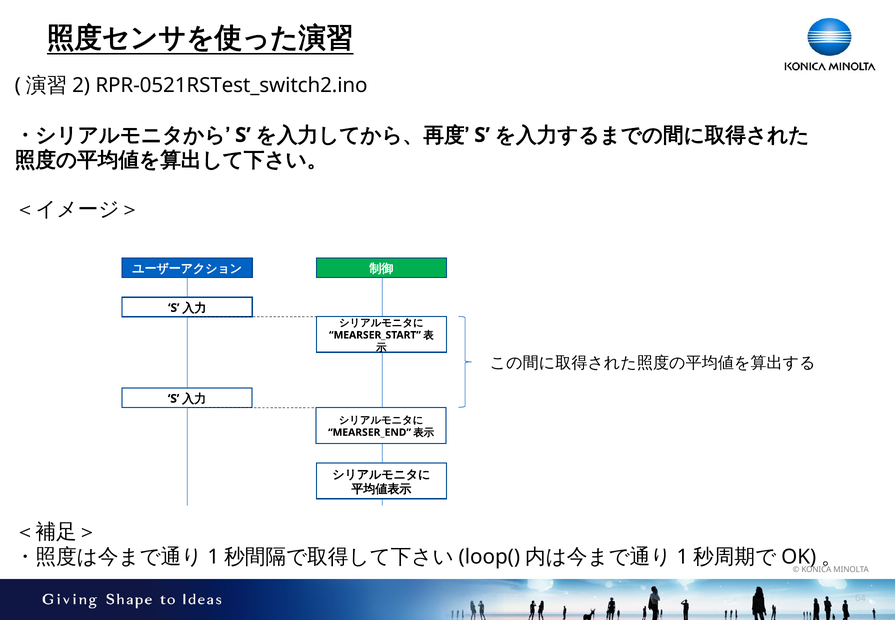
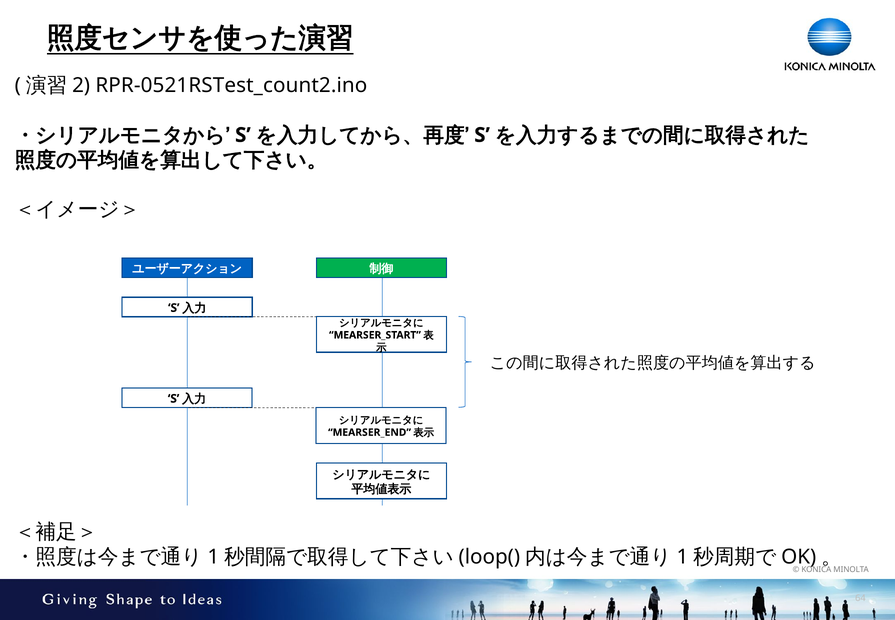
RPR-0521RSTest_switch2.ino: RPR-0521RSTest_switch2.ino -> RPR-0521RSTest_count2.ino (231, 85)
